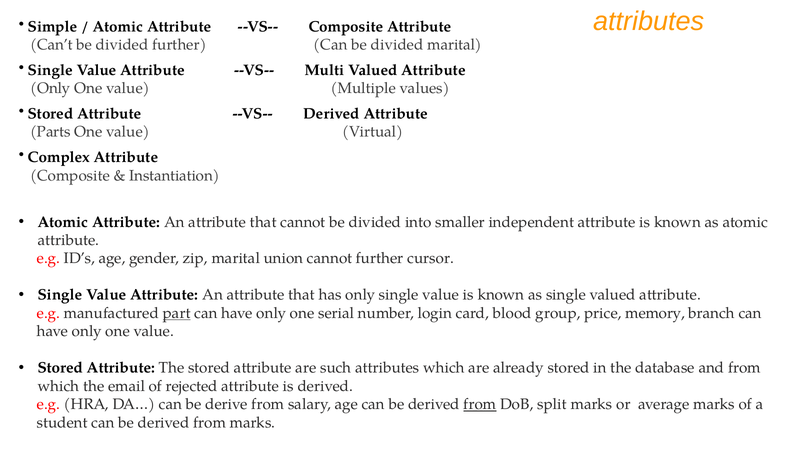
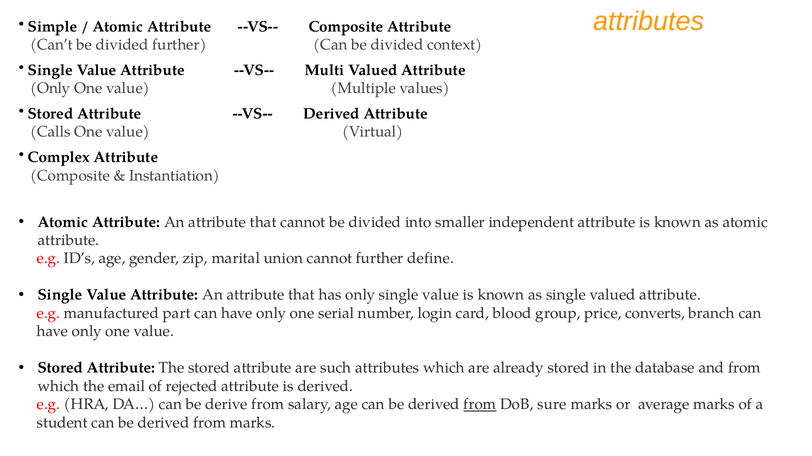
divided marital: marital -> context (455, 45)
Parts: Parts -> Calls (50, 132)
cursor: cursor -> define (431, 259)
part underline: present -> none (177, 314)
memory: memory -> converts (655, 314)
split: split -> sure (552, 405)
